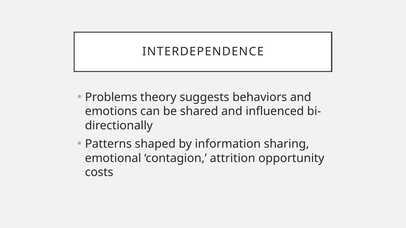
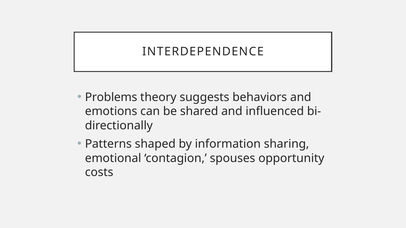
attrition: attrition -> spouses (233, 158)
